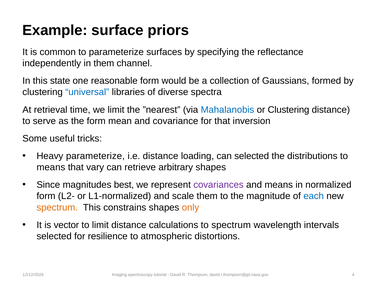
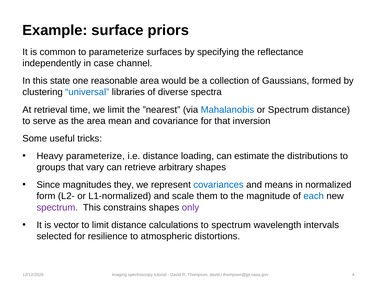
in them: them -> case (104, 63)
reasonable form: form -> area (150, 81)
or Clustering: Clustering -> Spectrum (288, 110)
the form: form -> area (96, 121)
can selected: selected -> estimate (252, 156)
means: means -> groups (51, 168)
best: best -> they (124, 185)
covariances colour: purple -> blue (219, 185)
spectrum colour: orange -> purple (57, 208)
only colour: orange -> purple (191, 208)
